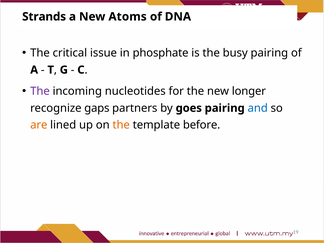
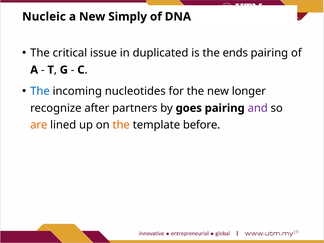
Strands: Strands -> Nucleic (44, 17)
Atoms: Atoms -> Simply (128, 17)
phosphate: phosphate -> duplicated (161, 53)
busy: busy -> ends (235, 53)
The colour: purple -> blue (40, 91)
gaps: gaps -> after (97, 108)
and colour: blue -> purple (258, 108)
